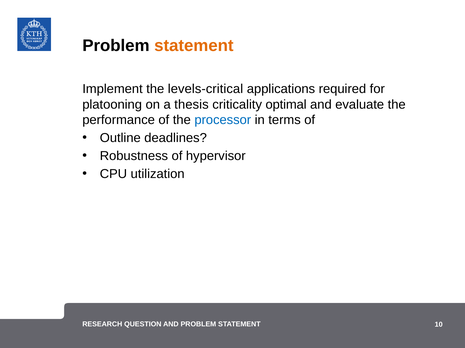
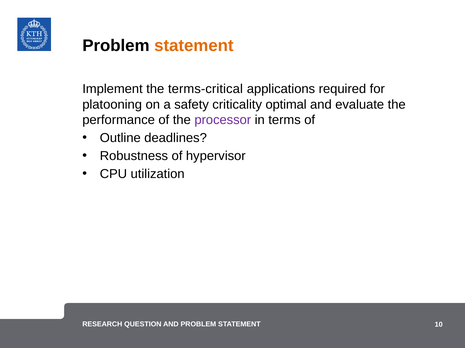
levels-critical: levels-critical -> terms-critical (205, 89)
thesis: thesis -> safety (192, 105)
processor colour: blue -> purple (223, 120)
